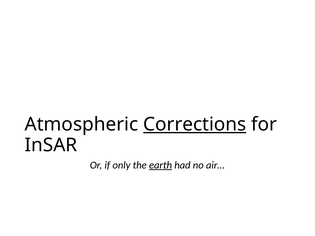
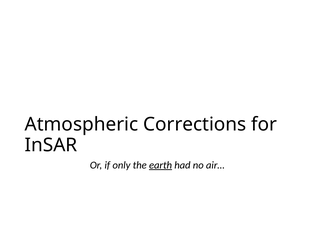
Corrections underline: present -> none (195, 125)
